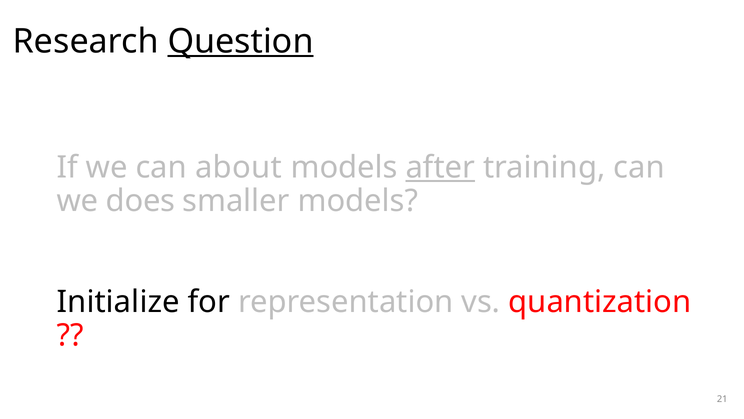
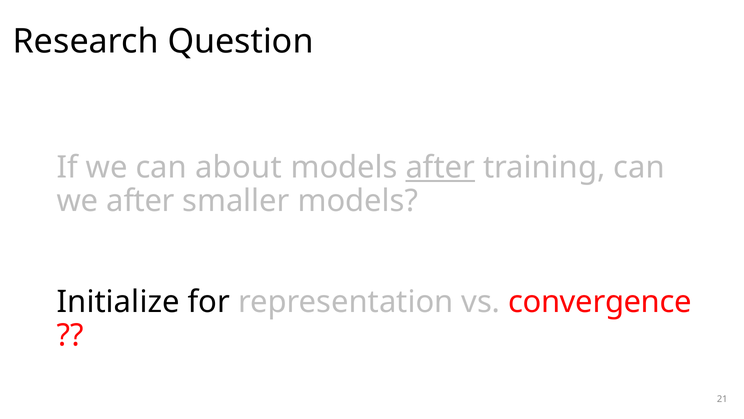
Question underline: present -> none (241, 41)
we does: does -> after (141, 201)
quantization: quantization -> convergence (600, 302)
